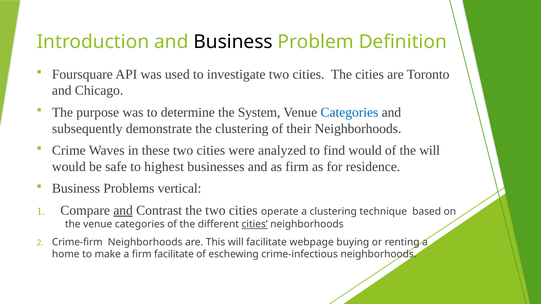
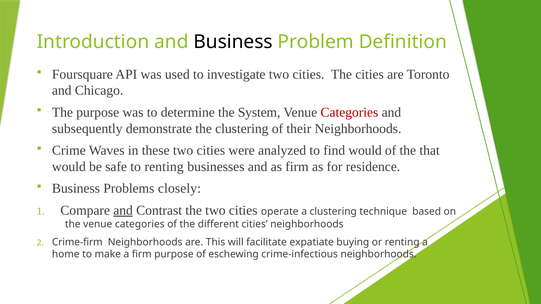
Categories colour: blue -> red (349, 112)
the will: will -> that (430, 151)
to highest: highest -> renting (164, 167)
vertical: vertical -> closely (179, 189)
cities underline: present -> none (255, 224)
webpage: webpage -> expatiate (312, 242)
firm facilitate: facilitate -> purpose (174, 254)
